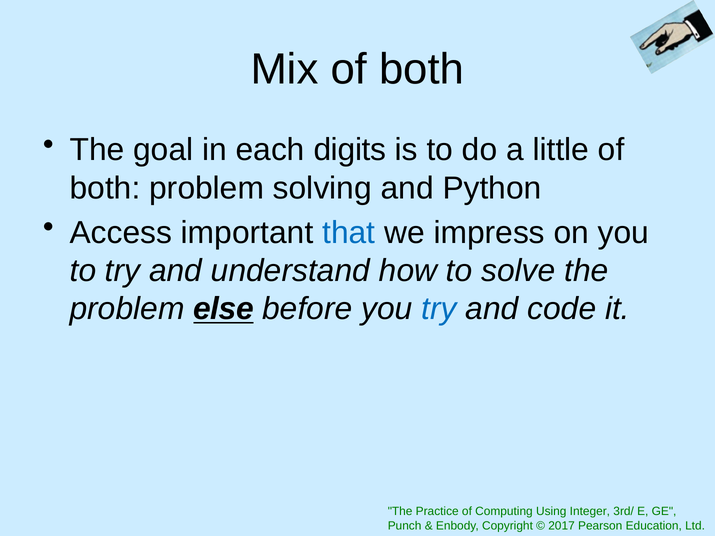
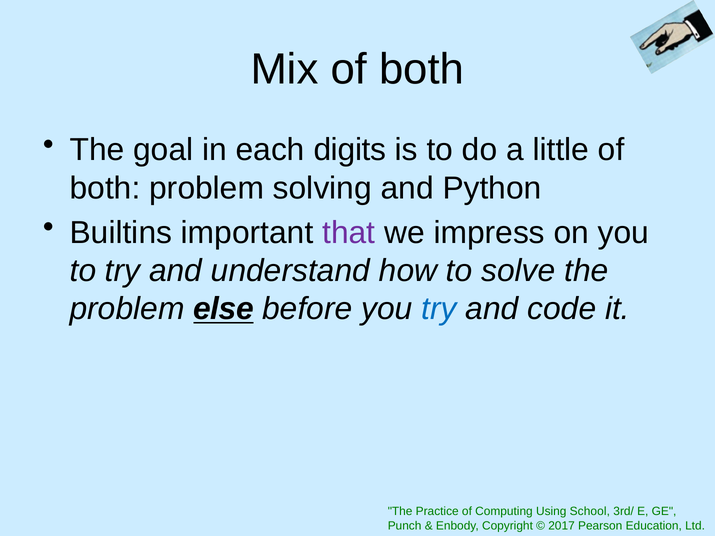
Access: Access -> Builtins (121, 233)
that colour: blue -> purple (349, 233)
Integer: Integer -> School (590, 512)
